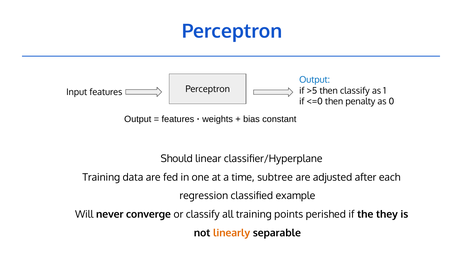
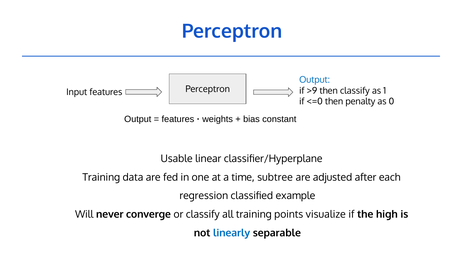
>5: >5 -> >9 (312, 91)
Should: Should -> Usable (177, 159)
perished: perished -> visualize (326, 214)
they: they -> high (387, 214)
linearly colour: orange -> blue (232, 233)
